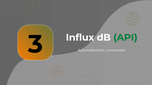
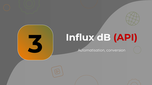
API colour: green -> red (125, 38)
